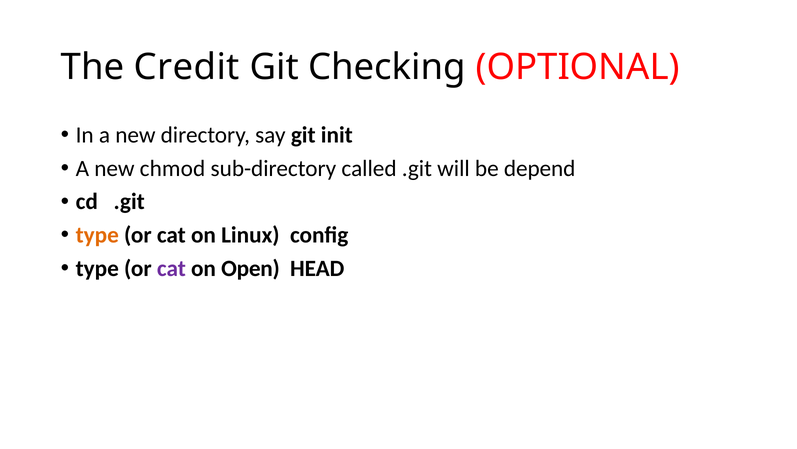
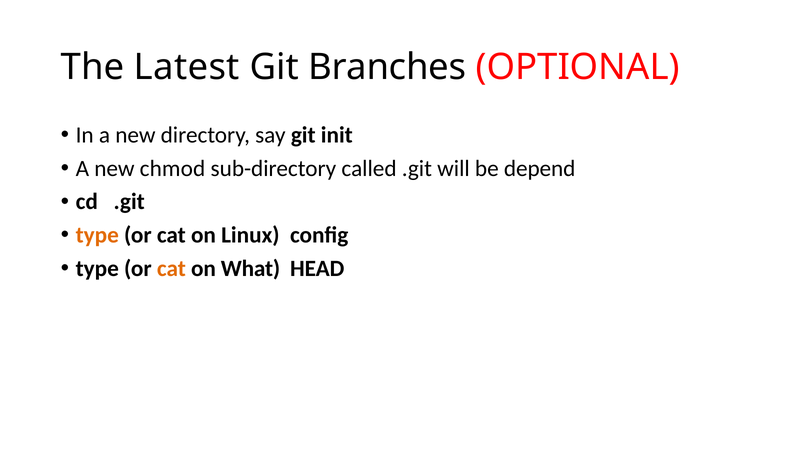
Credit: Credit -> Latest (187, 67)
Checking: Checking -> Branches (387, 67)
cat colour: purple -> orange (171, 268)
Open: Open -> What (250, 268)
